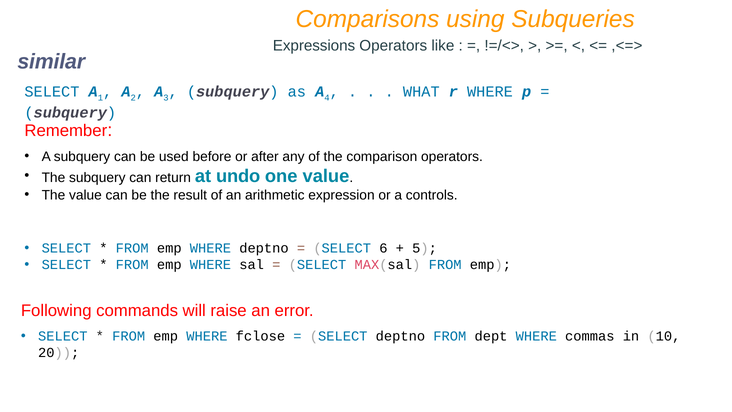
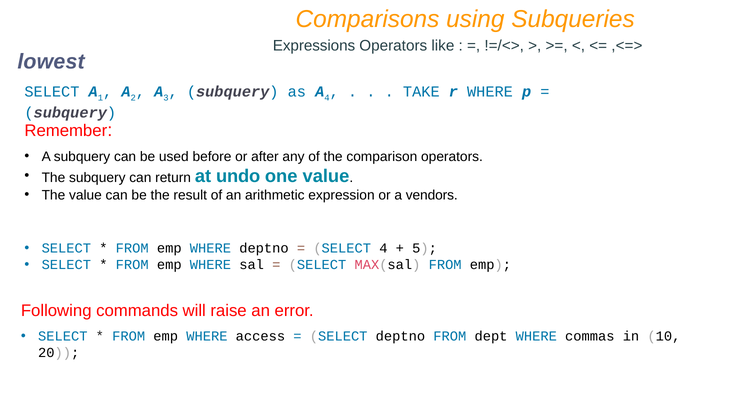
similar: similar -> lowest (51, 62)
WHAT: WHAT -> TAKE (421, 92)
controls: controls -> vendors (432, 195)
SELECT 6: 6 -> 4 (383, 248)
fclose: fclose -> access (260, 336)
